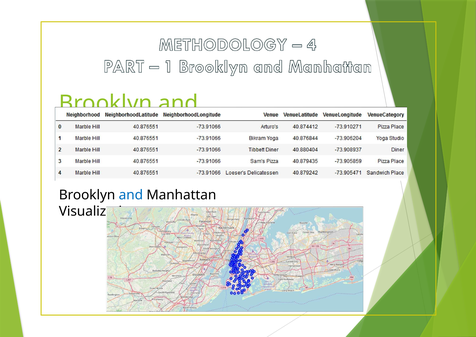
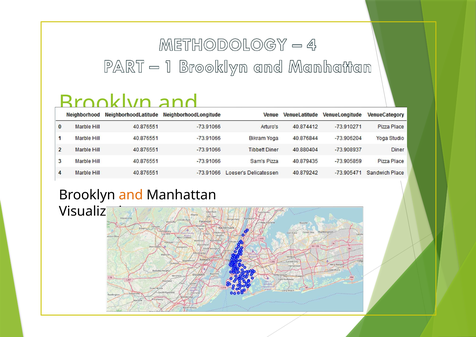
and colour: blue -> orange (131, 195)
